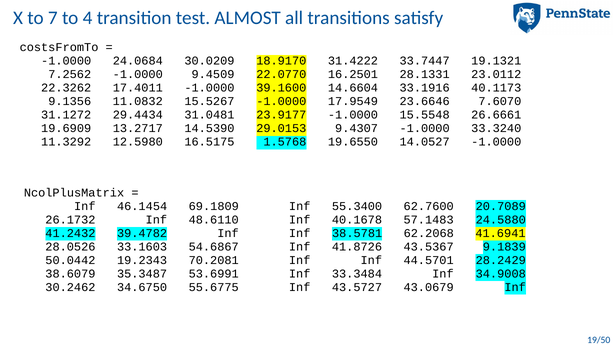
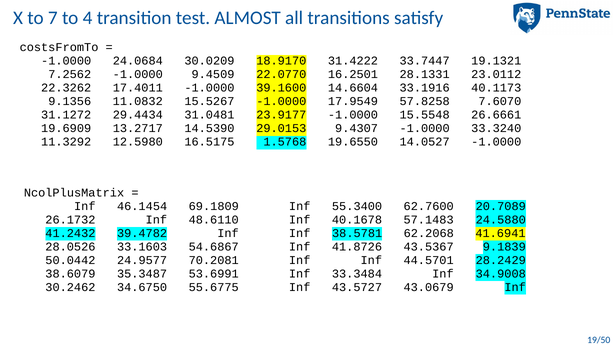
23.6646: 23.6646 -> 57.8258 (425, 101)
19.2343: 19.2343 -> 24.9577 (142, 260)
